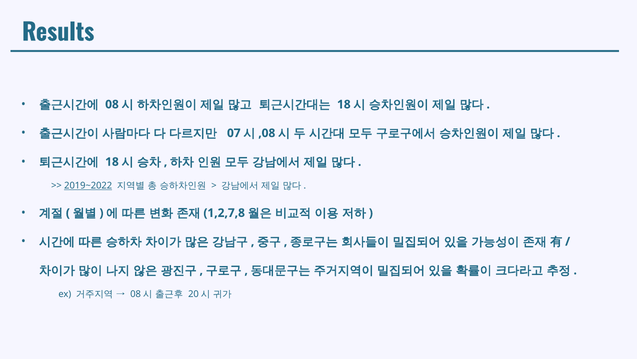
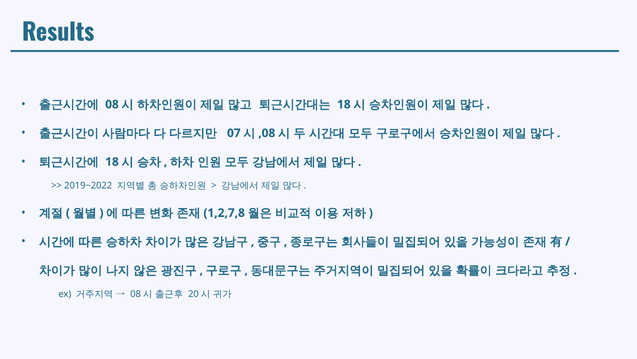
2019~2022 underline: present -> none (88, 185)
